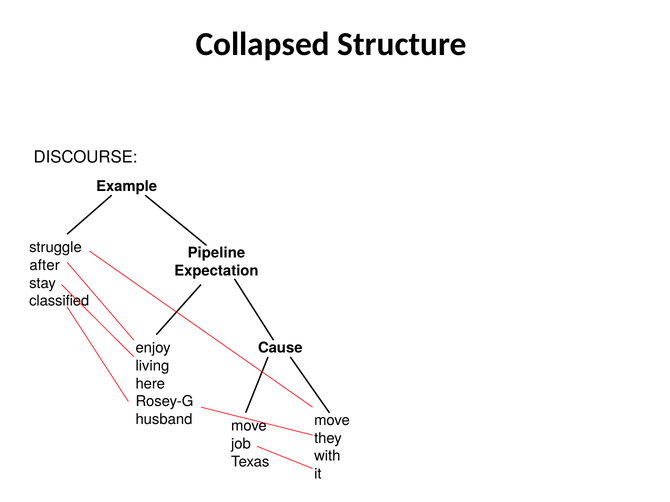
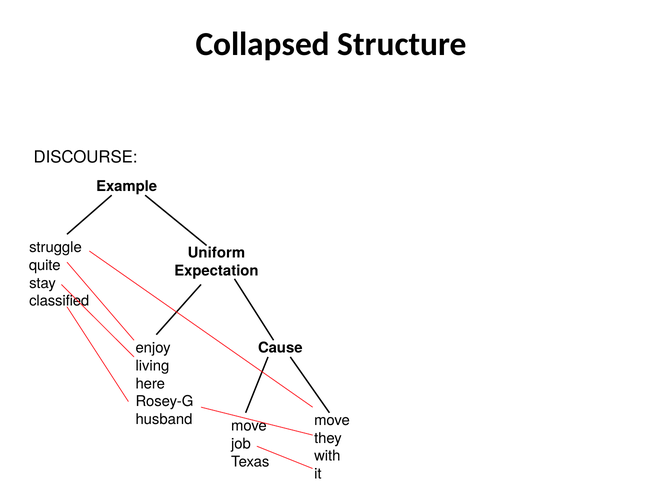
Pipeline: Pipeline -> Uniform (216, 253)
after: after -> quite (45, 266)
